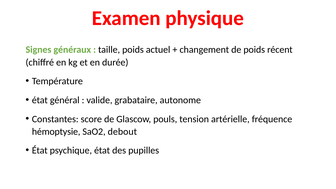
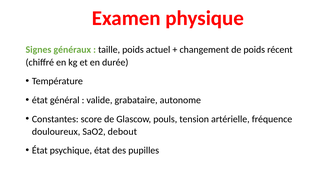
hémoptysie: hémoptysie -> douloureux (56, 132)
